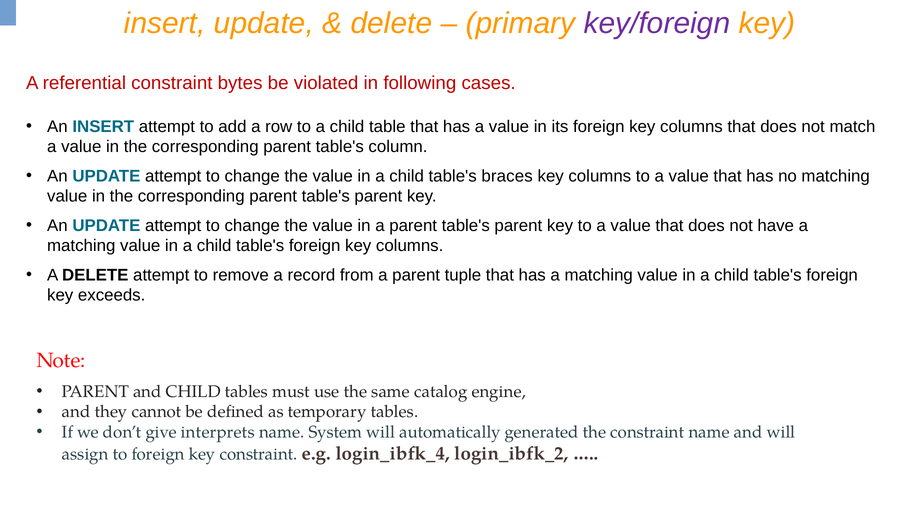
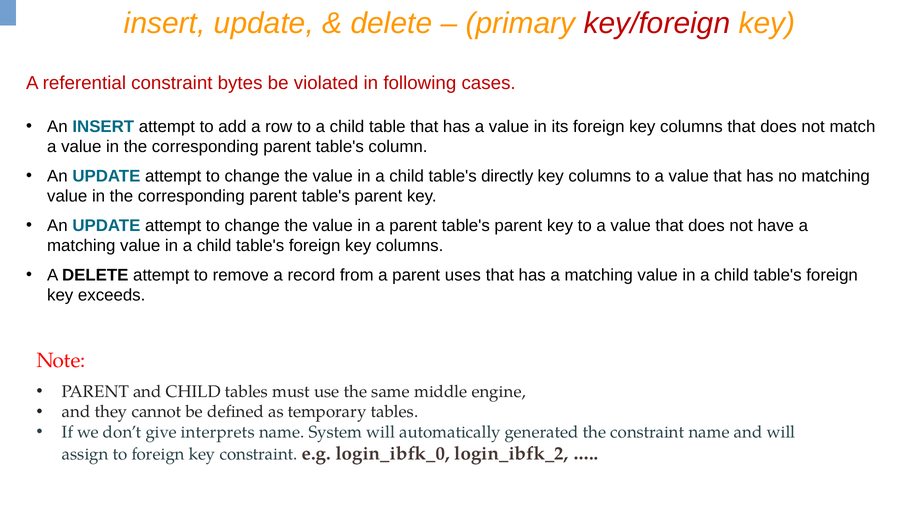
key/foreign colour: purple -> red (657, 23)
braces: braces -> directly (507, 176)
tuple: tuple -> uses (463, 275)
catalog: catalog -> middle (441, 391)
login_ibfk_4: login_ibfk_4 -> login_ibfk_0 (393, 453)
